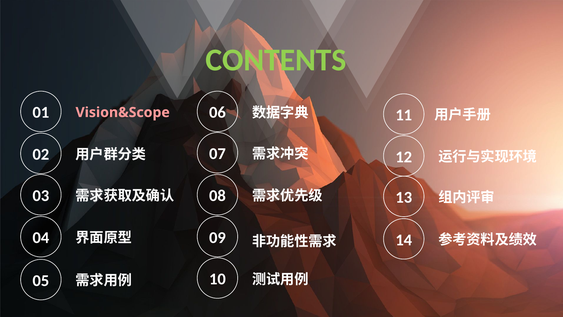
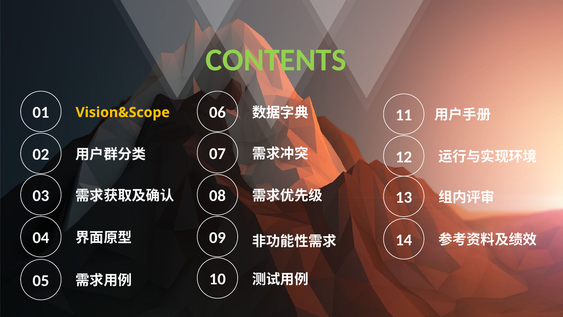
Vision&Scope colour: pink -> yellow (123, 112)
